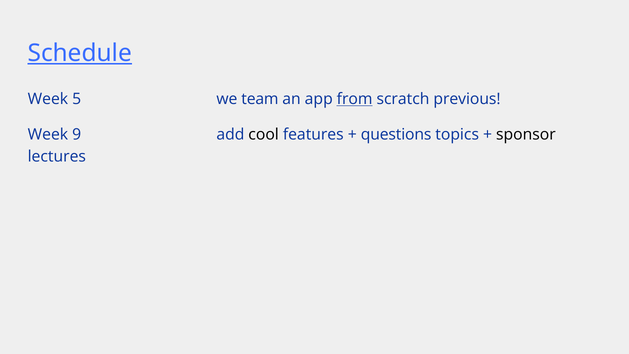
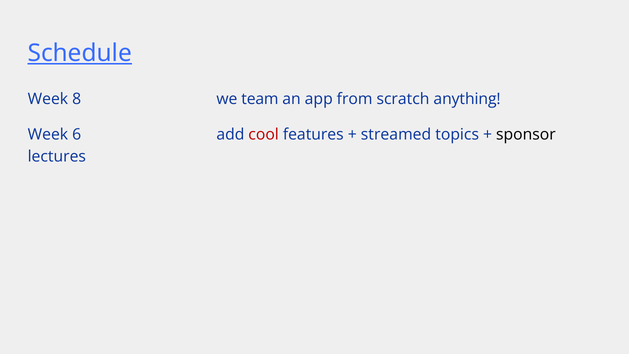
5: 5 -> 8 (77, 99)
from underline: present -> none (355, 99)
previous: previous -> anything (467, 99)
9: 9 -> 6 (77, 135)
cool colour: black -> red (264, 135)
questions: questions -> streamed (396, 135)
